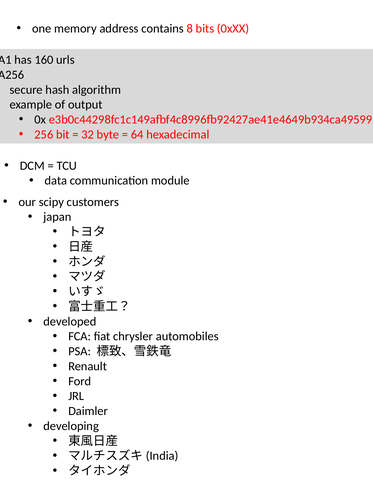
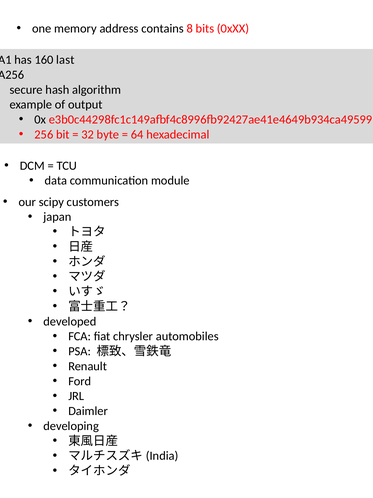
urls: urls -> last (65, 60)
